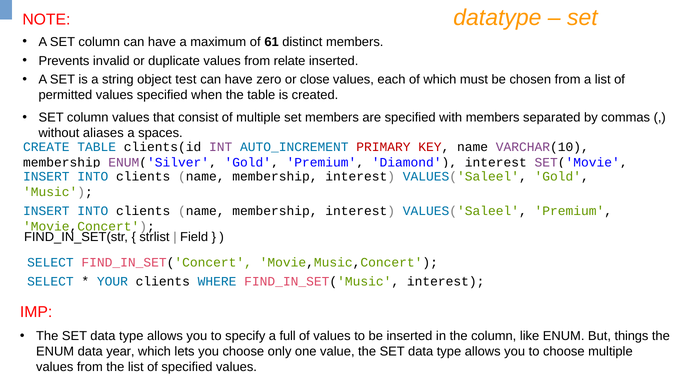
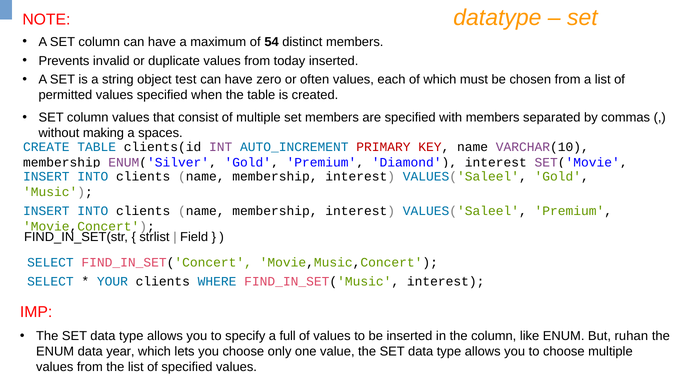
61: 61 -> 54 (272, 42)
relate: relate -> today (290, 61)
close: close -> often (315, 80)
aliases: aliases -> making (103, 133)
things: things -> ruhan (631, 337)
